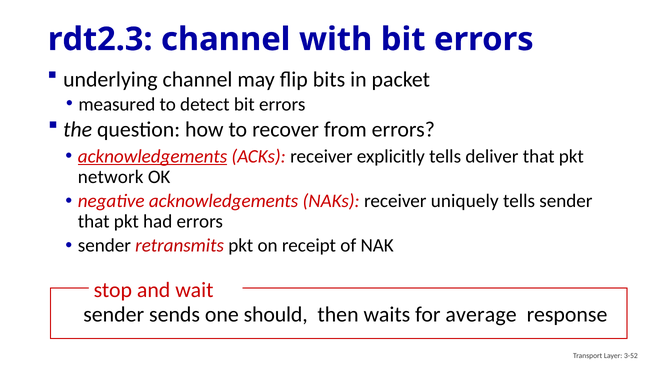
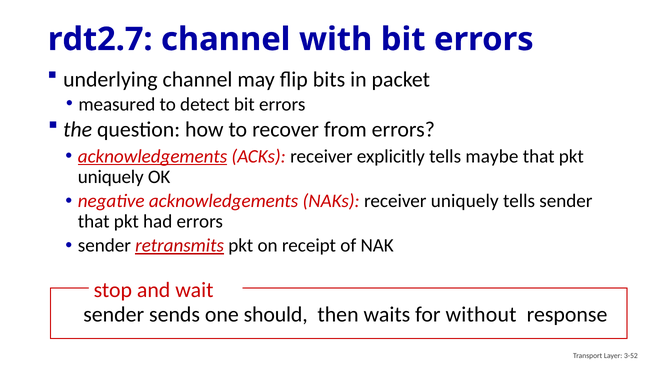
rdt2.3: rdt2.3 -> rdt2.7 (100, 39)
deliver: deliver -> maybe (492, 157)
network: network -> uniquely (111, 177)
retransmits underline: none -> present (180, 246)
average: average -> without (481, 315)
